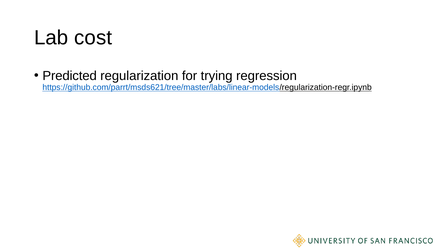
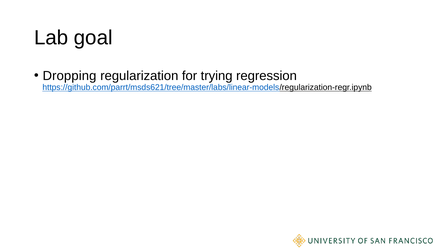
cost: cost -> goal (93, 38)
Predicted: Predicted -> Dropping (69, 76)
